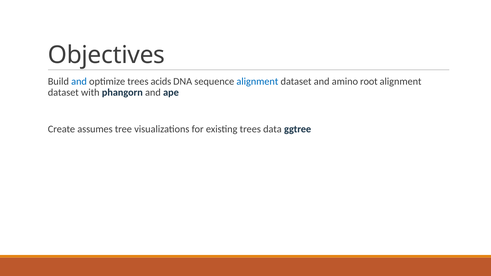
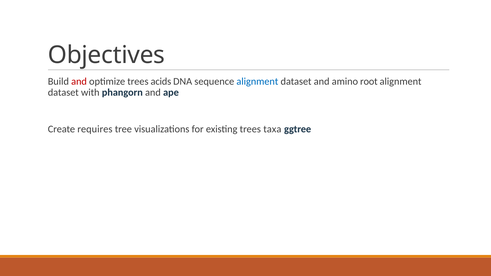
and colour: blue -> red (79, 82)
assumes: assumes -> requires (95, 129)
data: data -> taxa (272, 129)
